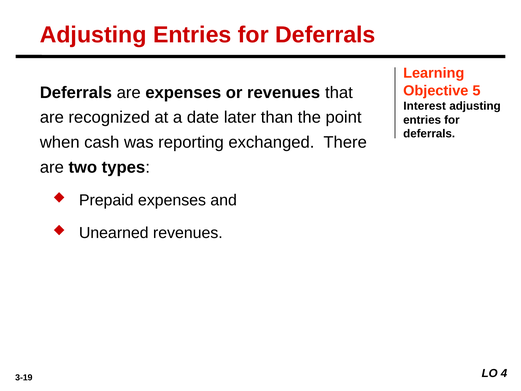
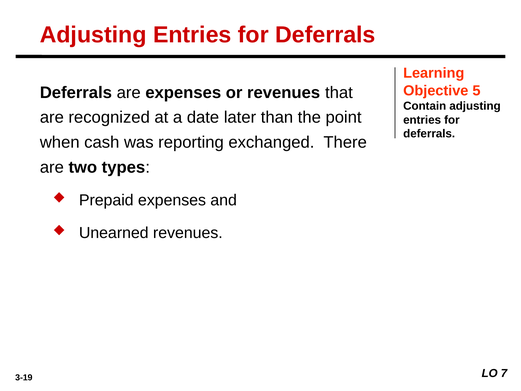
Interest: Interest -> Contain (425, 106)
4: 4 -> 7 (504, 373)
